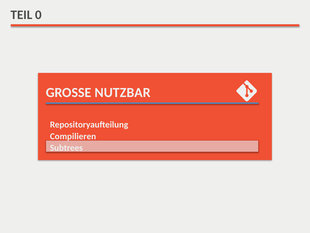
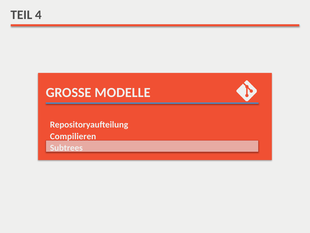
0: 0 -> 4 (38, 15)
NUTZBAR: NUTZBAR -> MODELLE (123, 92)
